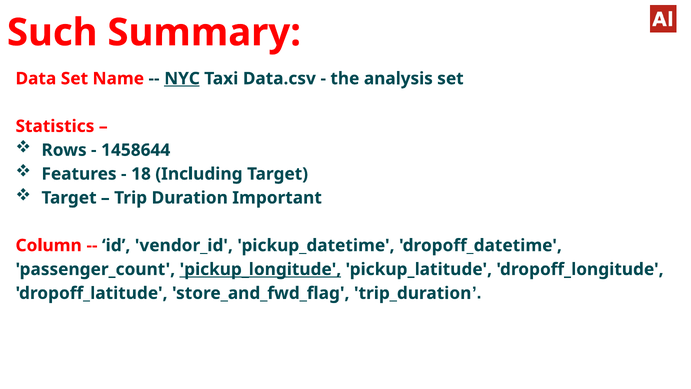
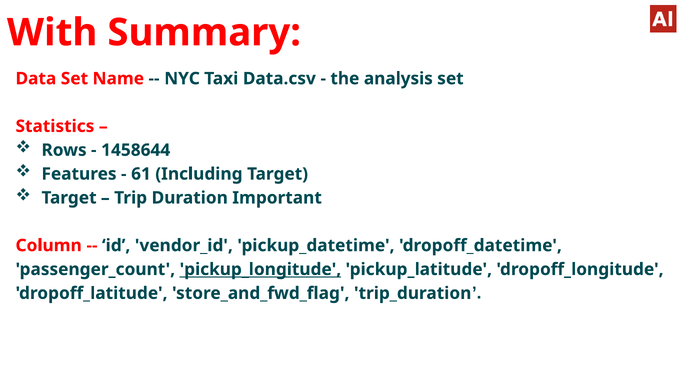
Such: Such -> With (52, 33)
NYC underline: present -> none (182, 78)
18: 18 -> 61 (141, 174)
